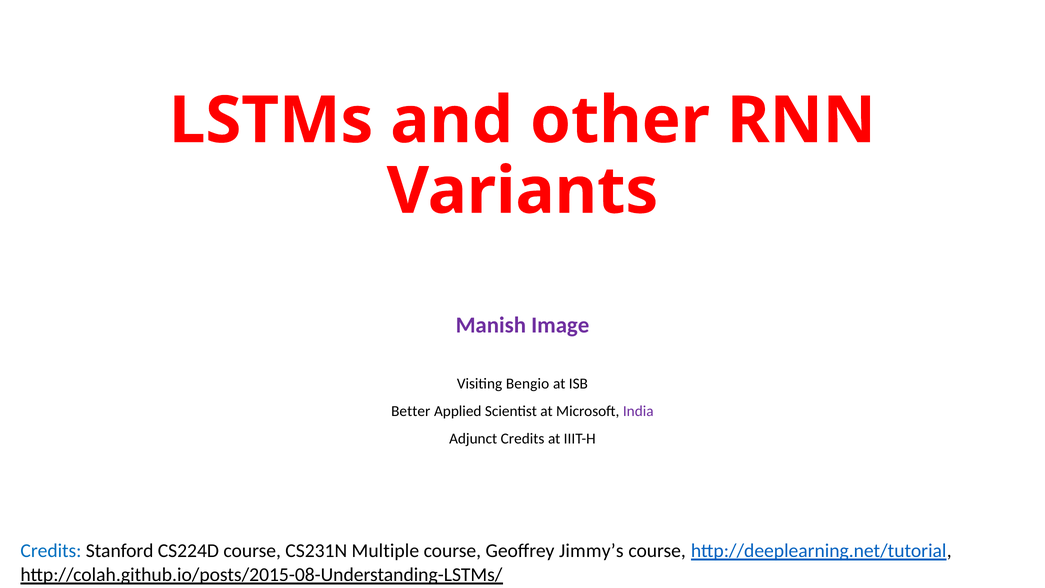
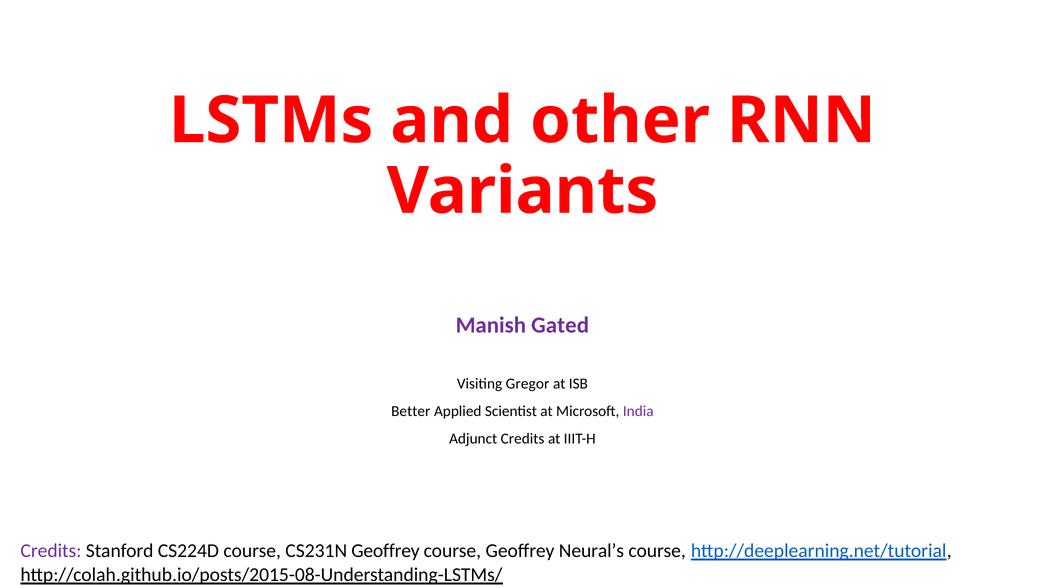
Image: Image -> Gated (560, 325)
Bengio: Bengio -> Gregor (528, 384)
Credits colour: blue -> purple (51, 551)
CS231N Multiple: Multiple -> Geoffrey (385, 551)
Jimmy’s: Jimmy’s -> Neural’s (591, 551)
